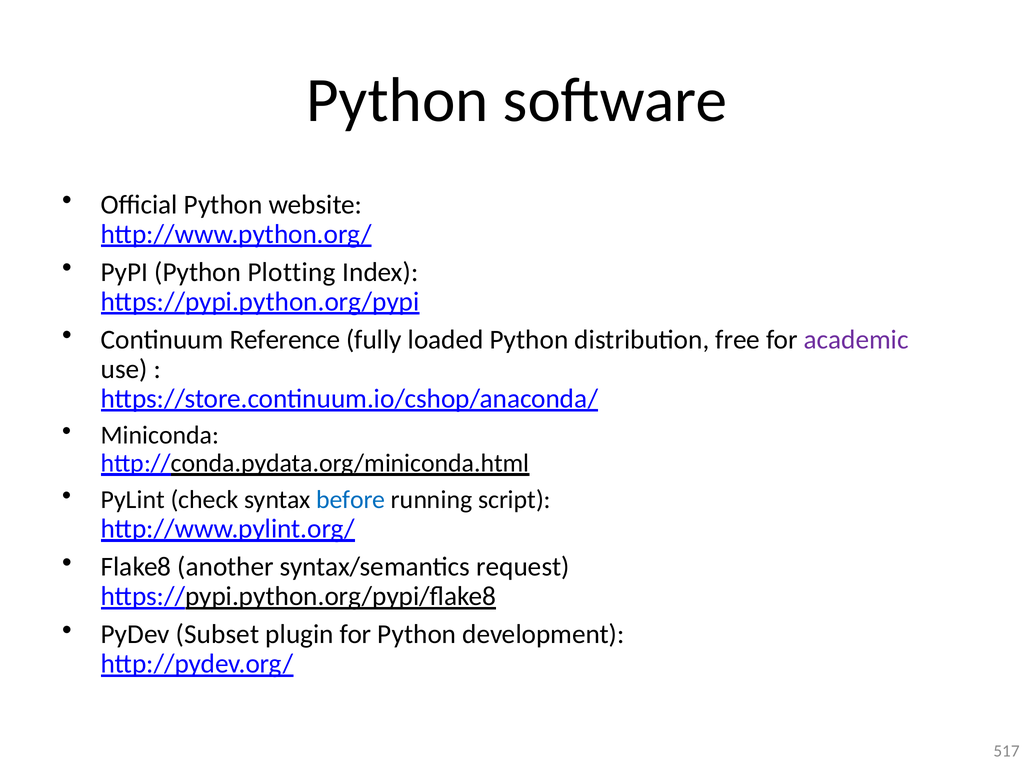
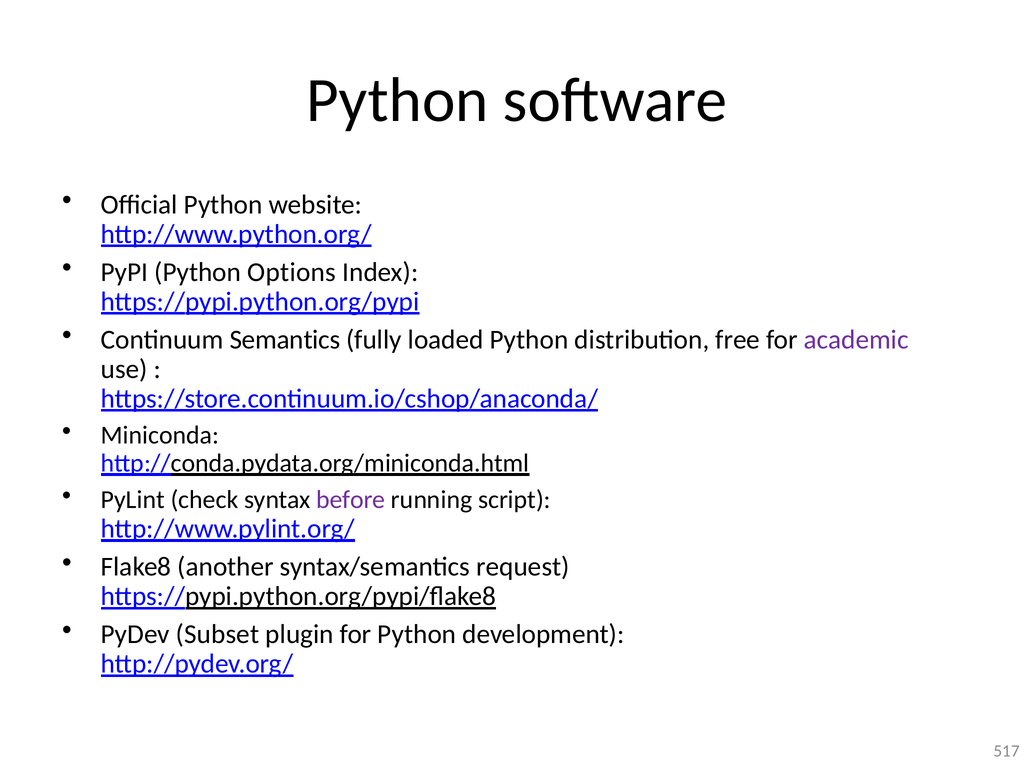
Plotting: Plotting -> Options (292, 272)
Reference: Reference -> Semantics (285, 339)
before colour: blue -> purple (351, 500)
